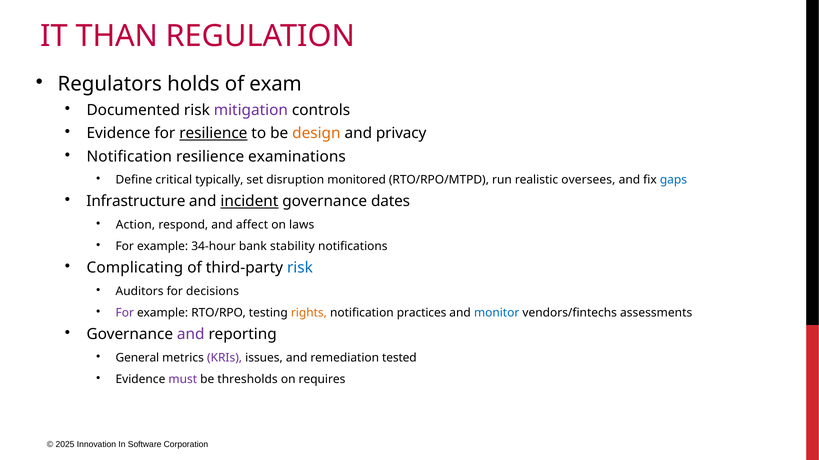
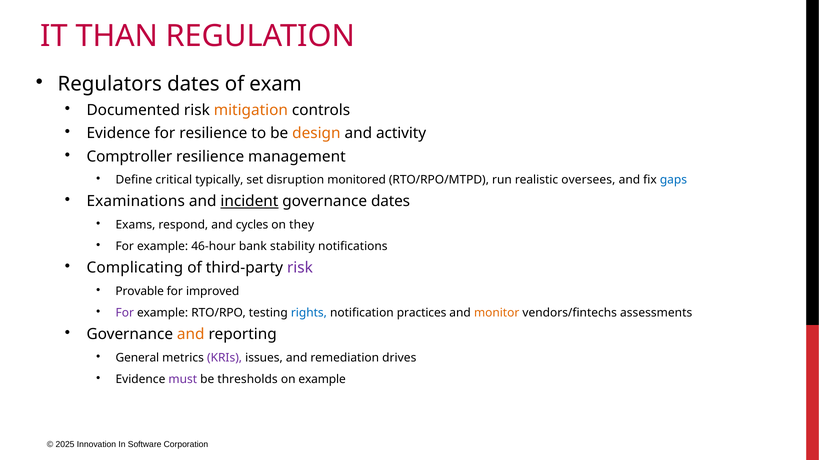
Regulators holds: holds -> dates (193, 84)
mitigation colour: purple -> orange (251, 110)
resilience underline: present -> none (213, 134)
privacy: privacy -> activity (401, 134)
Notification: Notification -> Comptroller (129, 157)
examinations: examinations -> management (297, 157)
Infrastructure: Infrastructure -> Examinations (136, 202)
Action: Action -> Exams (136, 225)
affect: affect -> cycles (252, 225)
laws: laws -> they (302, 225)
34-hour: 34-hour -> 46-hour (214, 247)
risk colour: blue -> purple (300, 268)
Auditors: Auditors -> Provable (140, 292)
decisions: decisions -> improved (213, 292)
rights colour: orange -> blue (309, 313)
monitor colour: blue -> orange (497, 313)
and colour: purple -> orange (191, 335)
tested: tested -> drives (399, 358)
on requires: requires -> example (322, 380)
